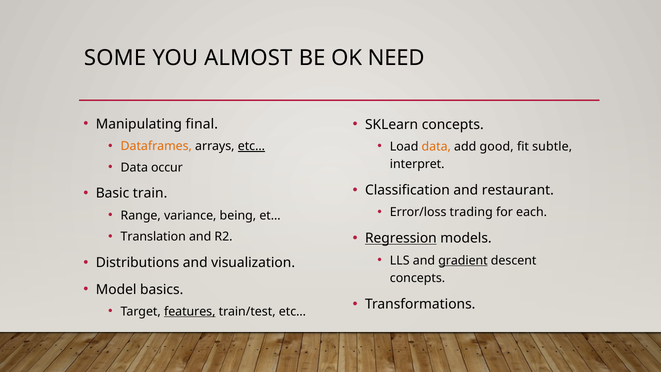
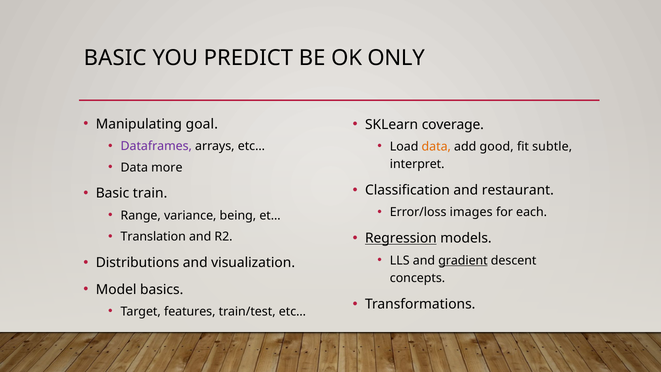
SOME: SOME -> BASIC (115, 58)
ALMOST: ALMOST -> PREDICT (248, 58)
NEED: NEED -> ONLY (396, 58)
final: final -> goal (202, 124)
SKLearn concepts: concepts -> coverage (453, 124)
Dataframes colour: orange -> purple (156, 146)
etc… underline: present -> none (251, 146)
occur: occur -> more (167, 167)
trading: trading -> images (471, 212)
features underline: present -> none (190, 311)
